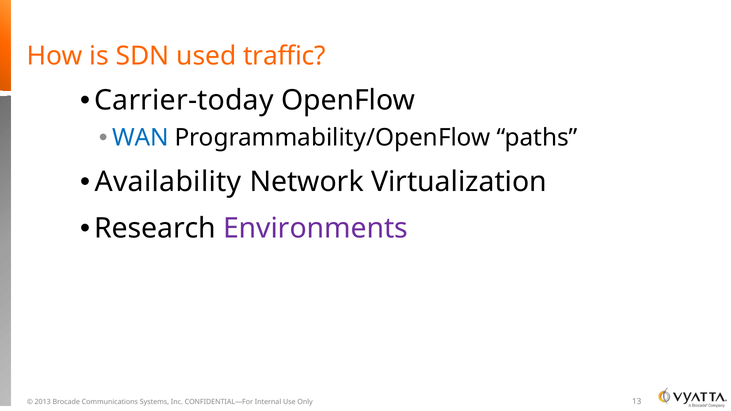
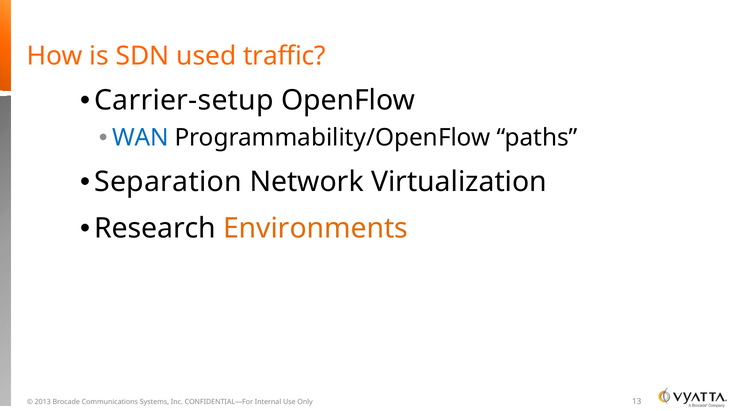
Carrier-today: Carrier-today -> Carrier-setup (184, 101)
Availability: Availability -> Separation (168, 182)
Environments colour: purple -> orange (316, 229)
